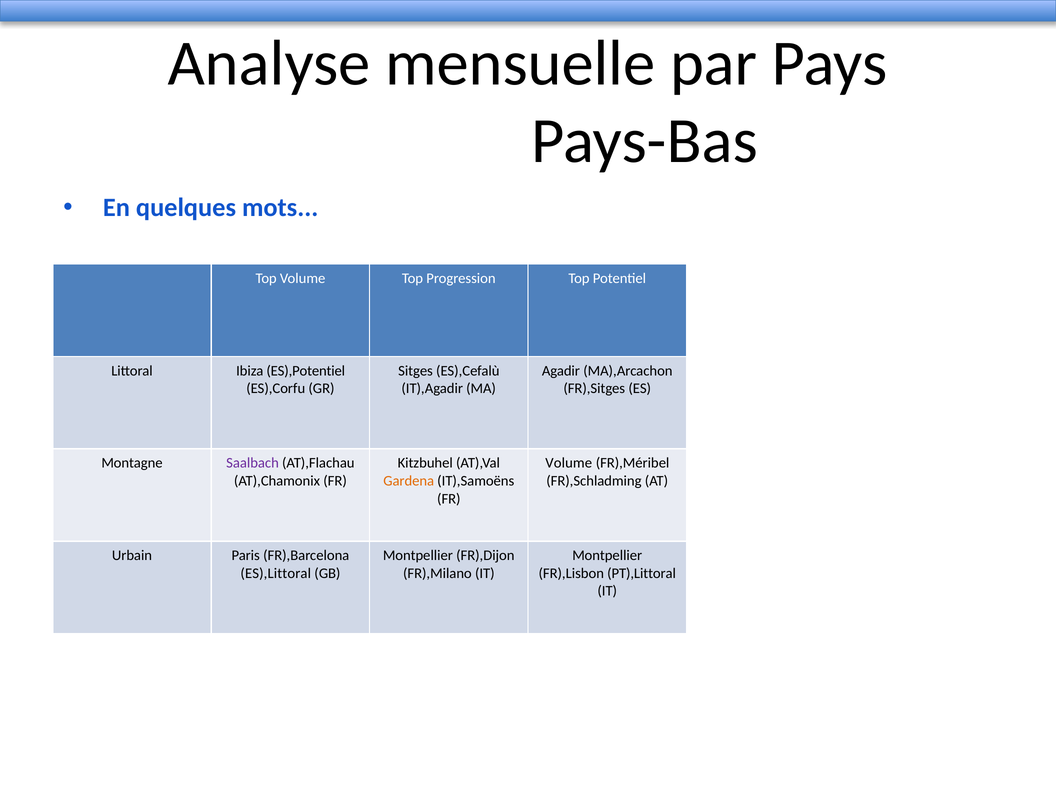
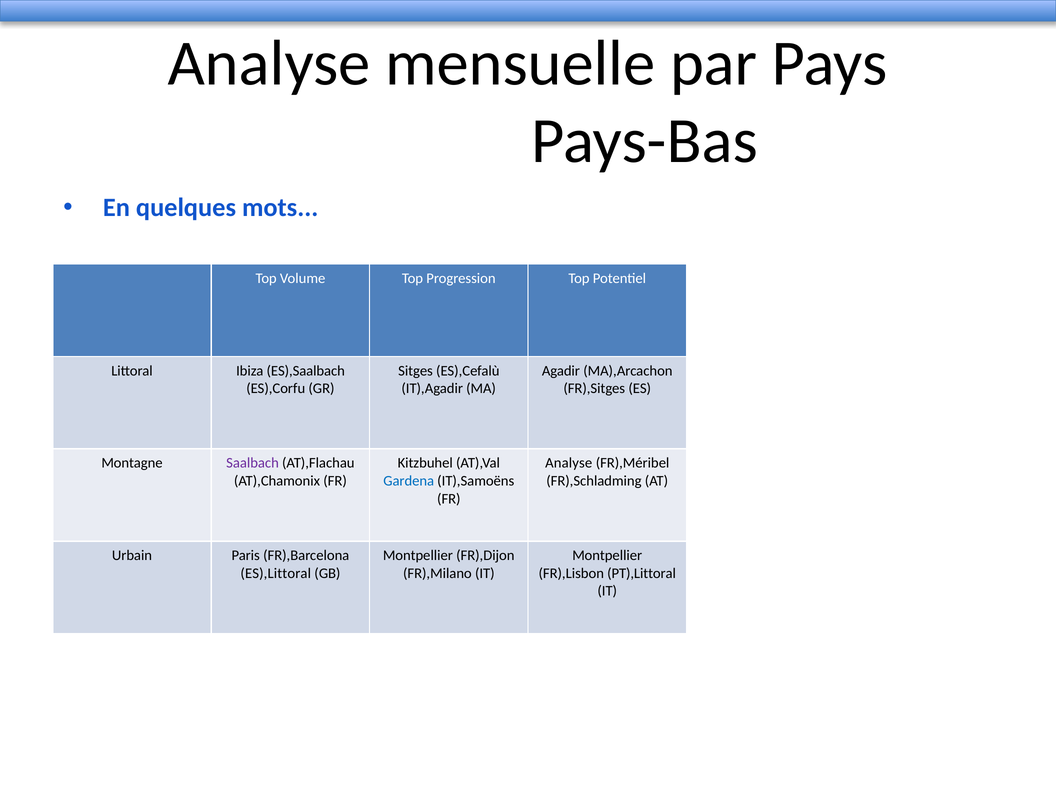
ES),Potentiel: ES),Potentiel -> ES),Saalbach (306, 371)
Volume: Volume -> Analyse (569, 463)
Gardena colour: orange -> blue (409, 481)
